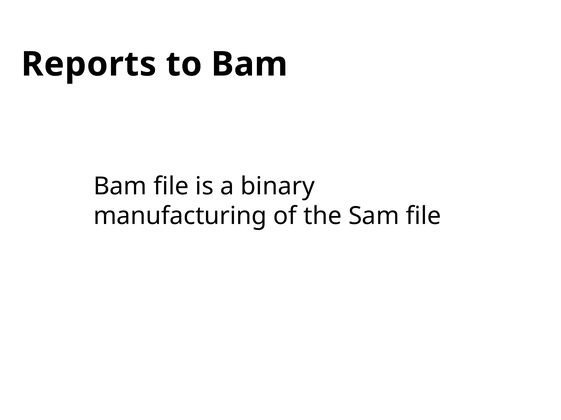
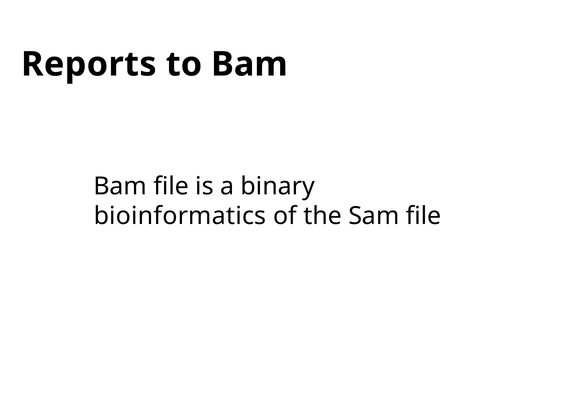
manufacturing: manufacturing -> bioinformatics (180, 217)
